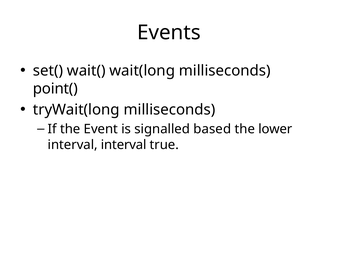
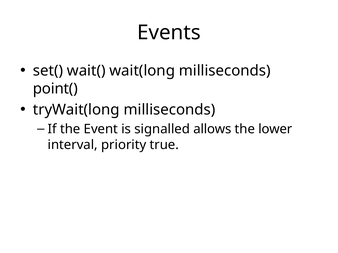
based: based -> allows (212, 129)
interval interval: interval -> priority (124, 145)
